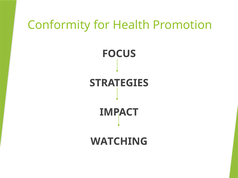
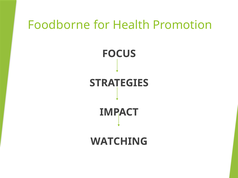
Conformity: Conformity -> Foodborne (59, 25)
